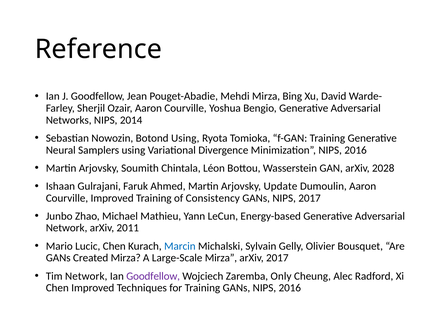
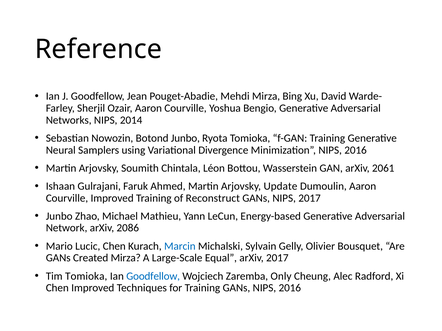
Botond Using: Using -> Junbo (185, 138)
2028: 2028 -> 2061 (383, 168)
Consistency: Consistency -> Reconstruct (213, 198)
2011: 2011 -> 2086 (128, 228)
Large-Scale Mirza: Mirza -> Equal (221, 258)
Tim Network: Network -> Tomioka (86, 276)
Goodfellow colour: purple -> blue (153, 276)
